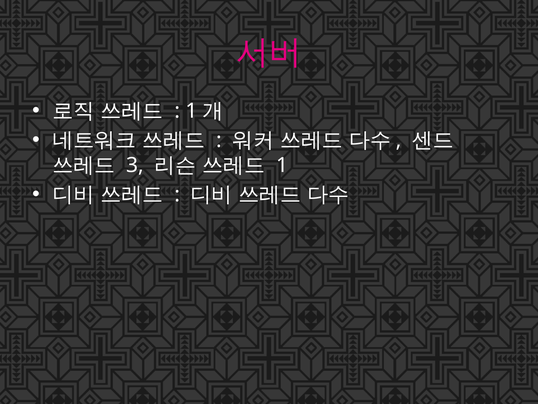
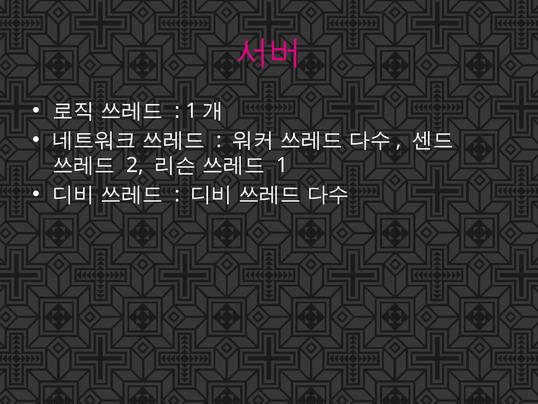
3: 3 -> 2 (135, 165)
